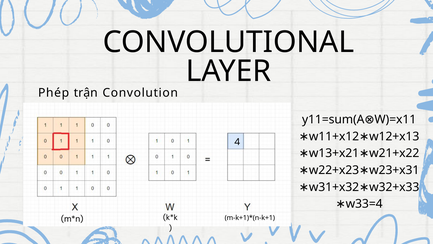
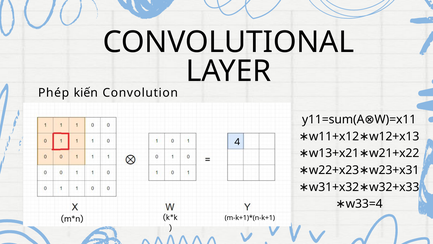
trận: trận -> kiến (86, 93)
